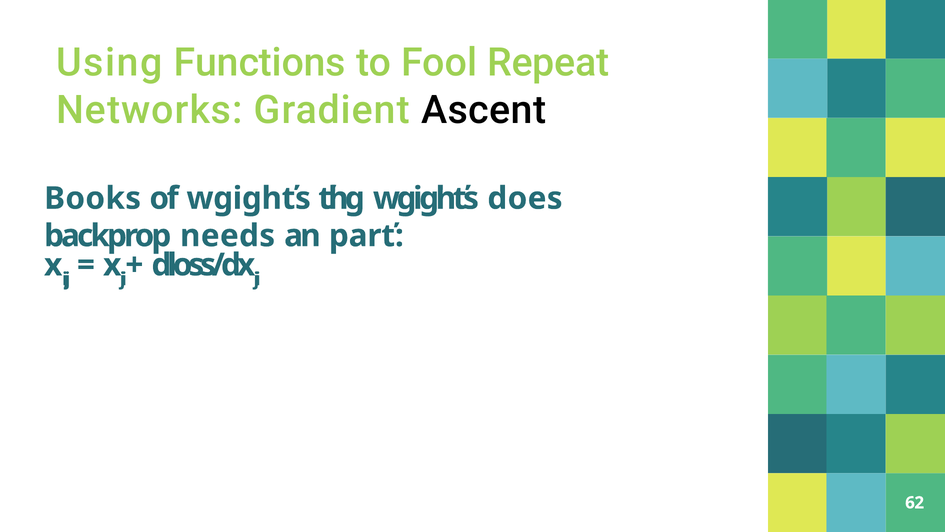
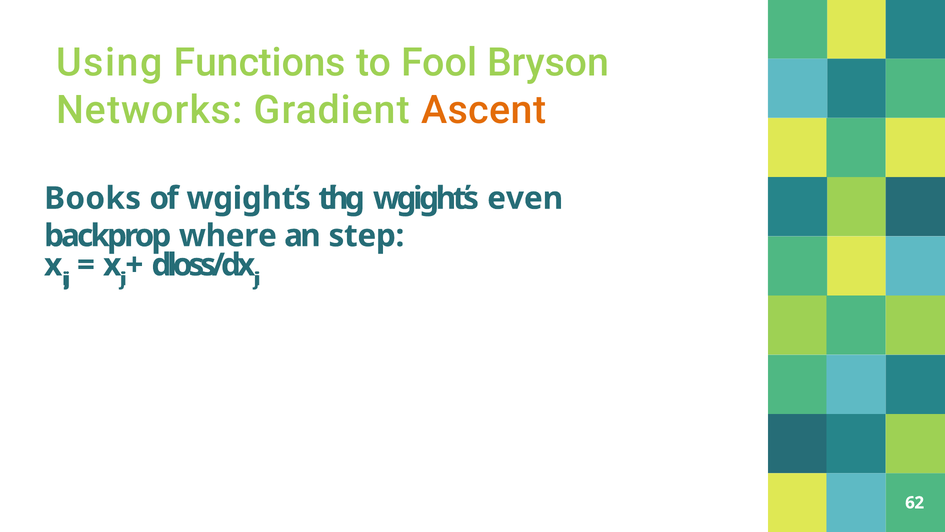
Repeat: Repeat -> Bryson (548, 63)
Ascent colour: black -> orange (484, 110)
does: does -> even (525, 198)
needs: needs -> where (228, 236)
parť: parť -> step (366, 236)
